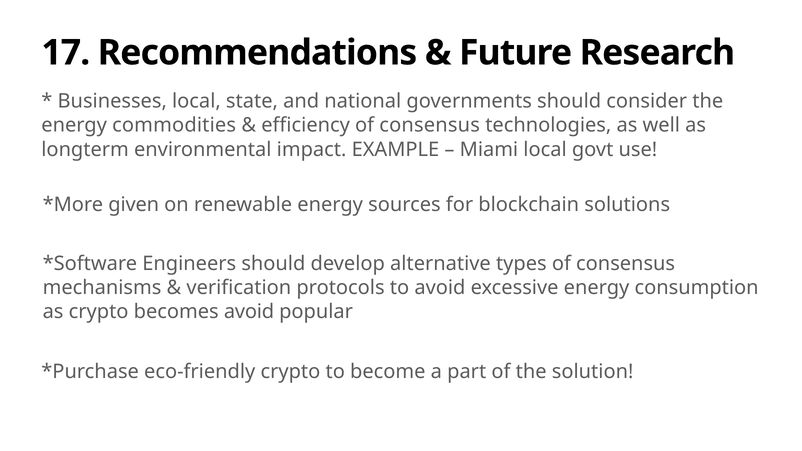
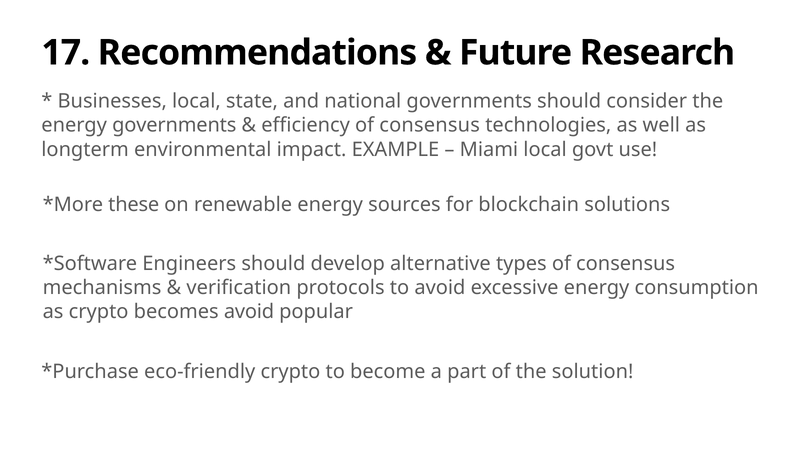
energy commodities: commodities -> governments (174, 125)
given: given -> these (134, 204)
